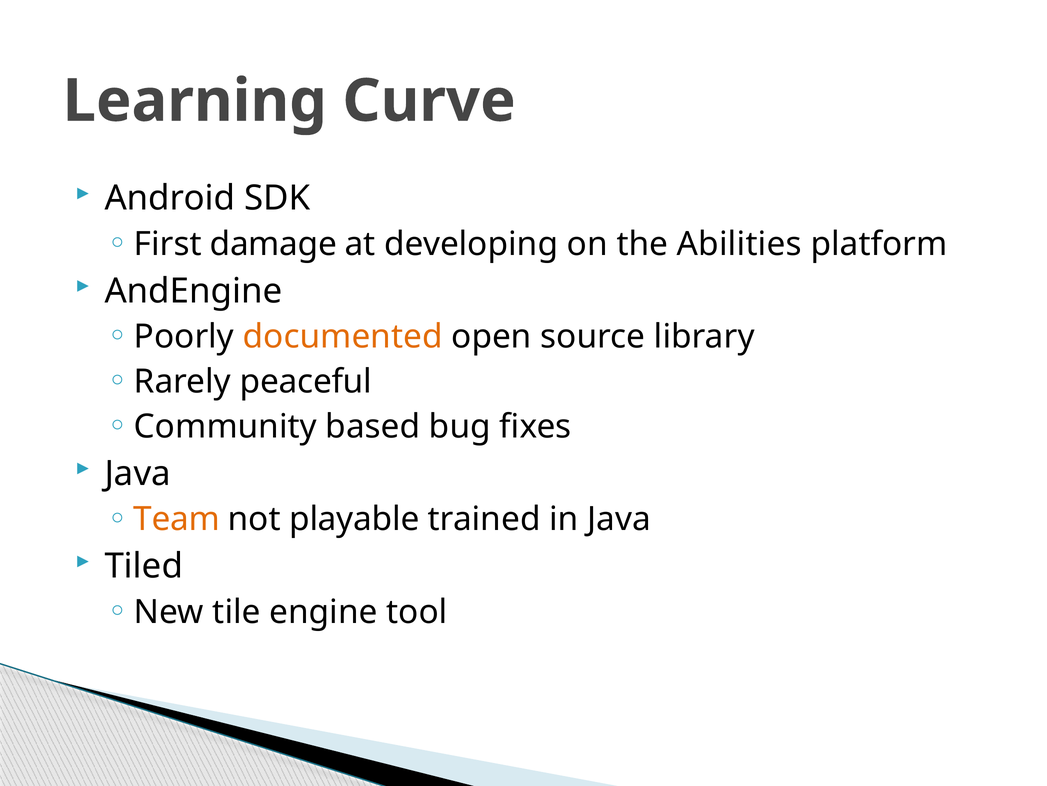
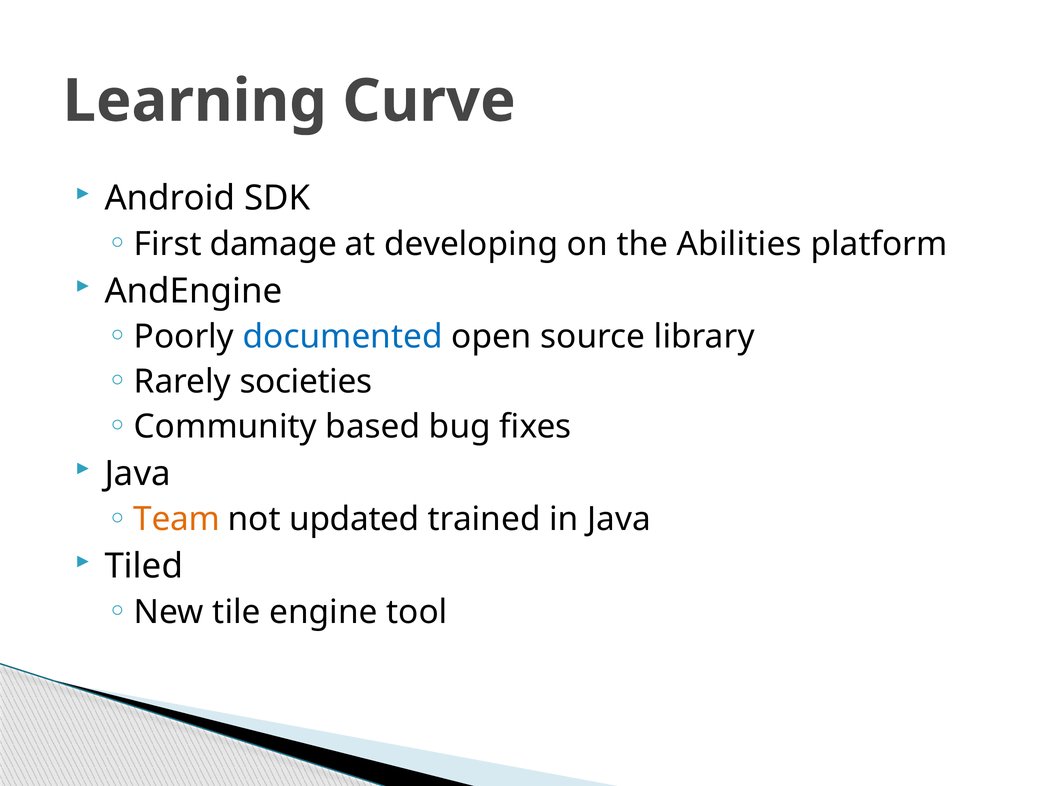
documented colour: orange -> blue (343, 336)
peaceful: peaceful -> societies (306, 381)
playable: playable -> updated (354, 519)
